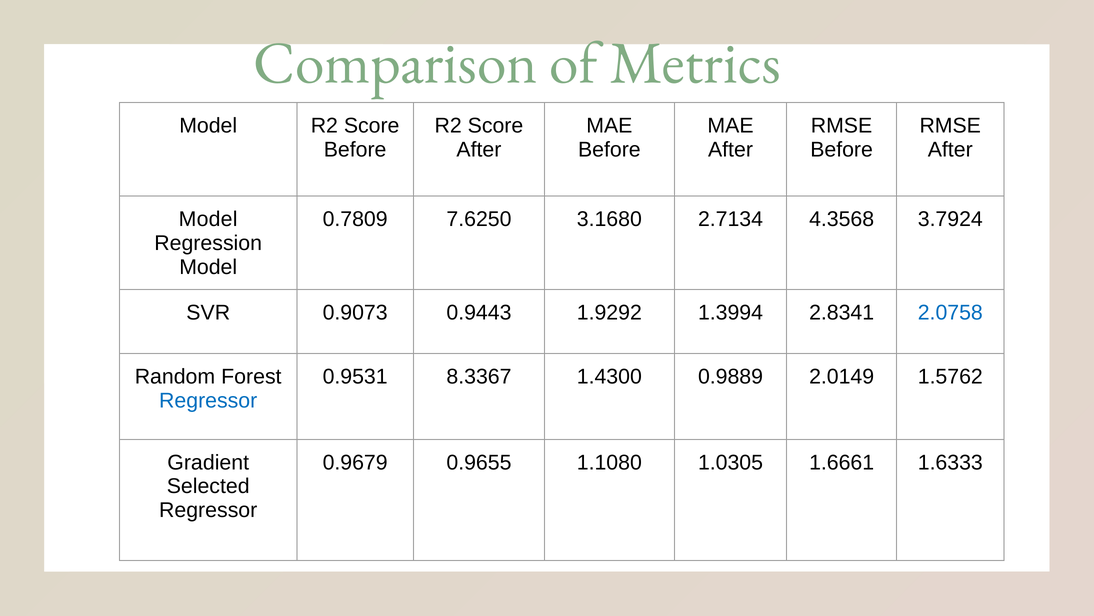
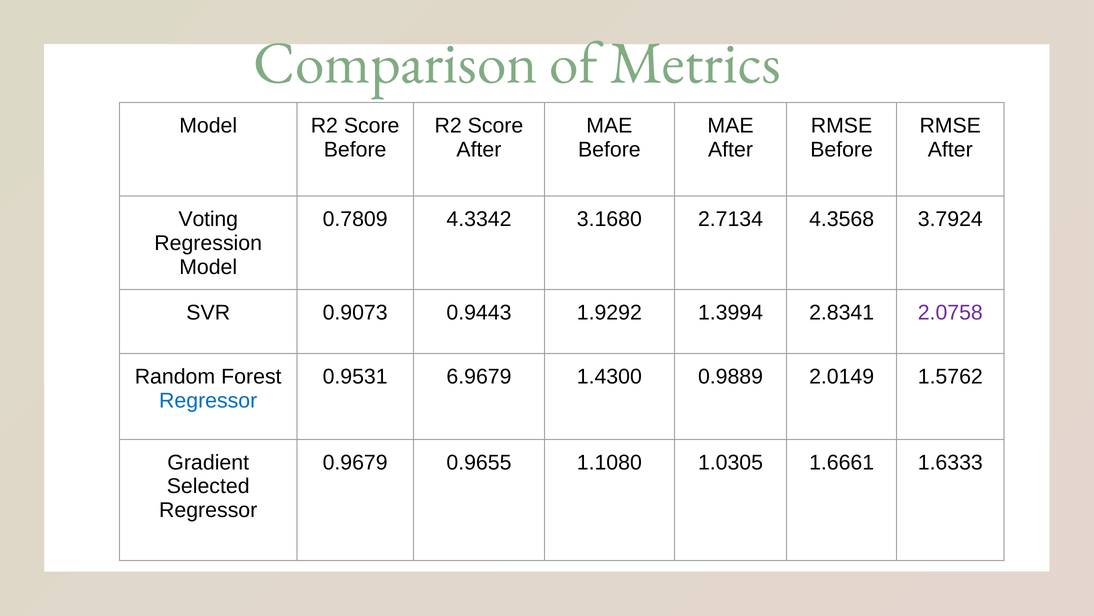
Model: Model -> Voting (208, 219)
7.6250: 7.6250 -> 4.3342 (479, 219)
2.0758 colour: blue -> purple (950, 313)
8.3367: 8.3367 -> 6.9679 (479, 376)
